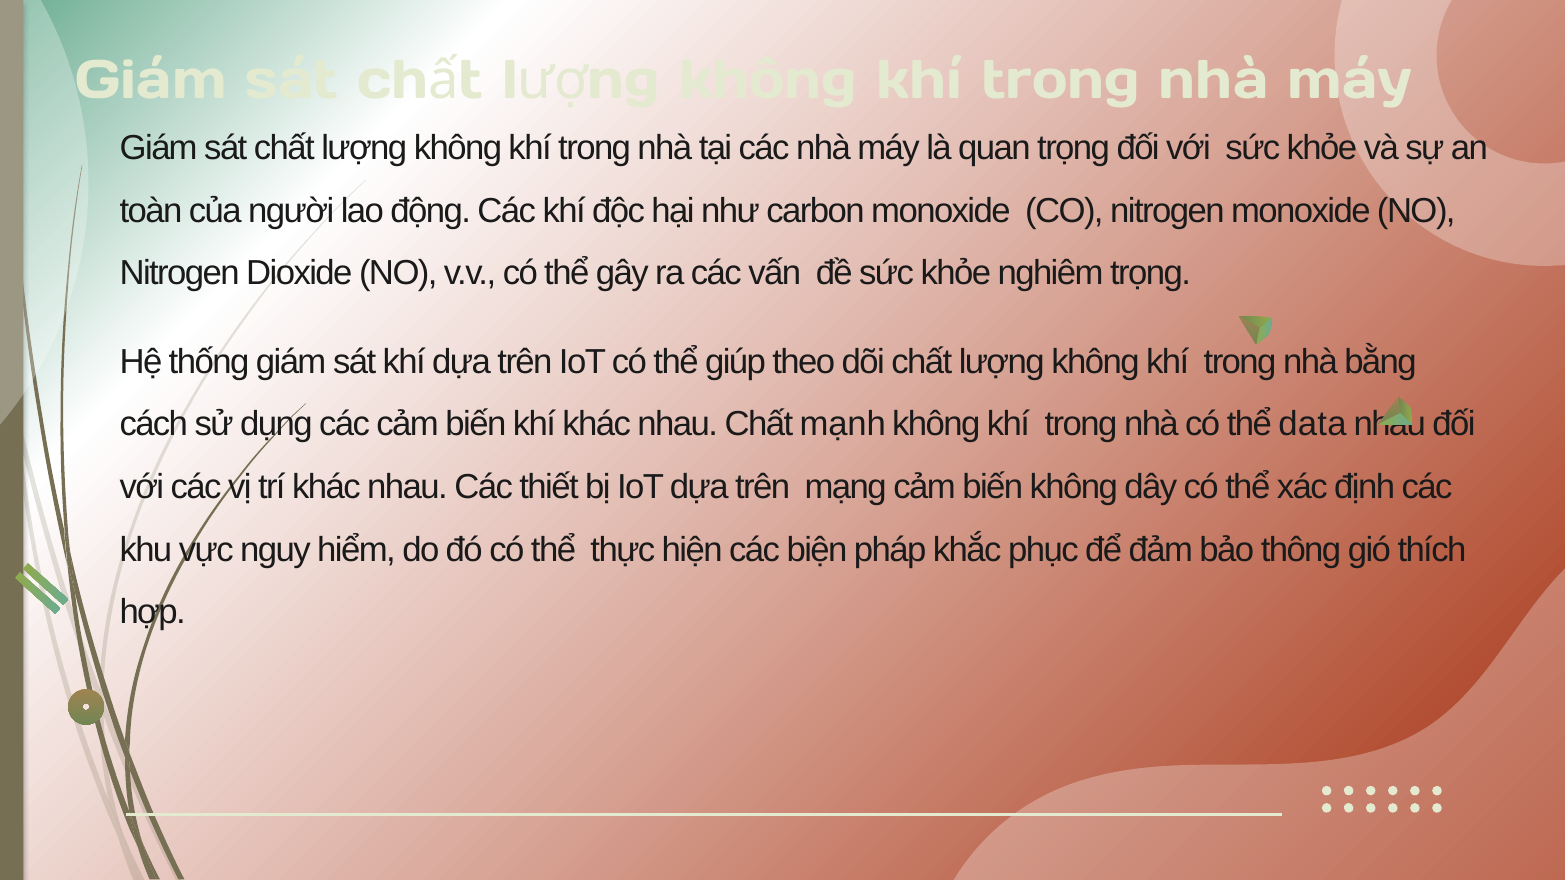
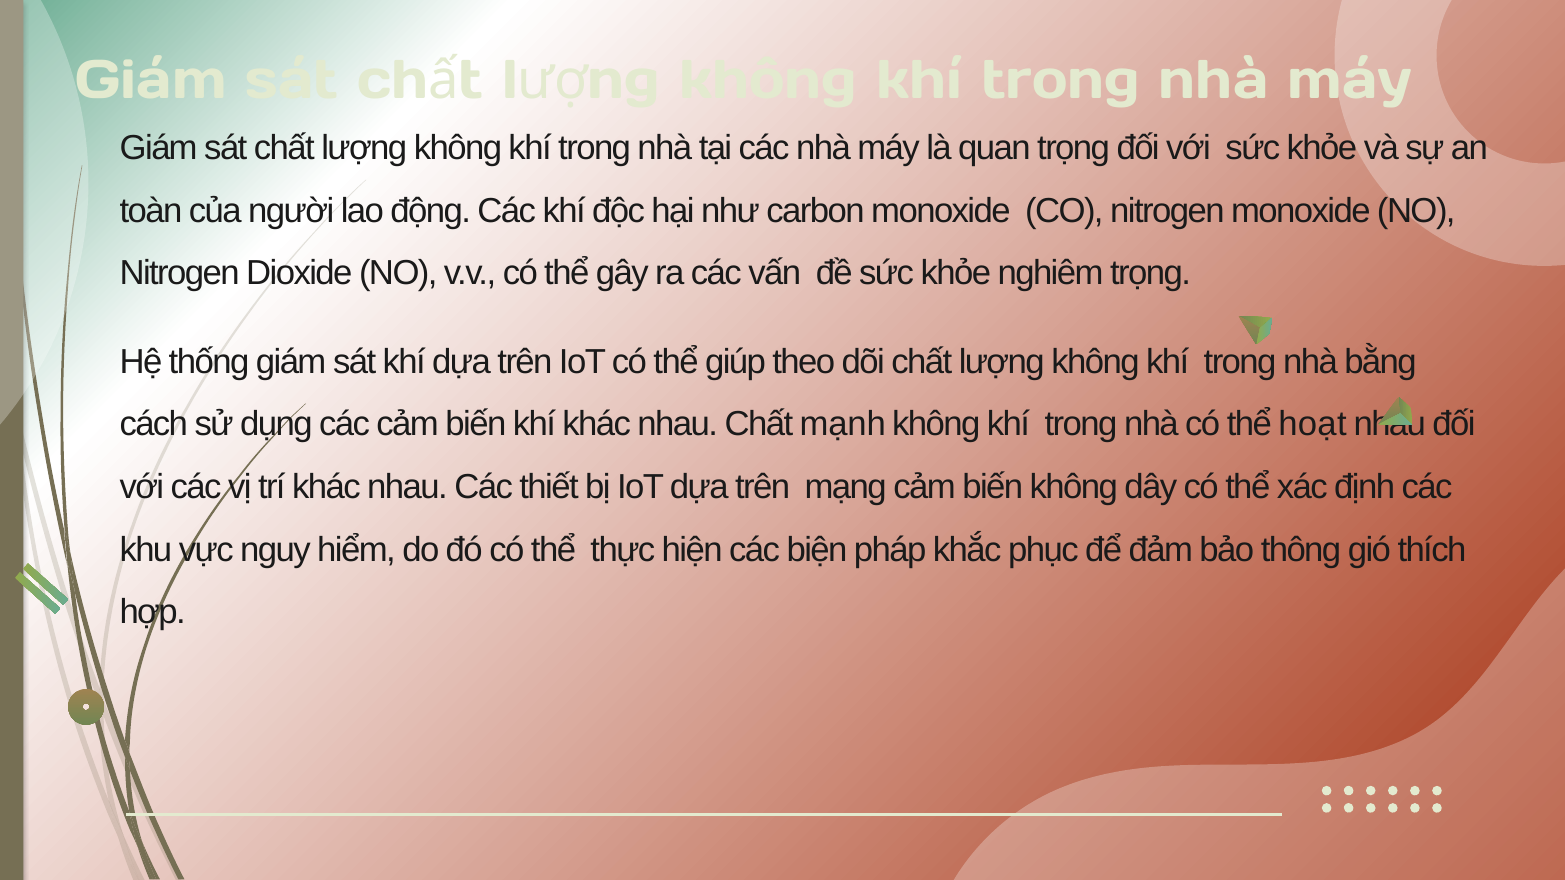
data: data -> hoạt (1312, 425)
